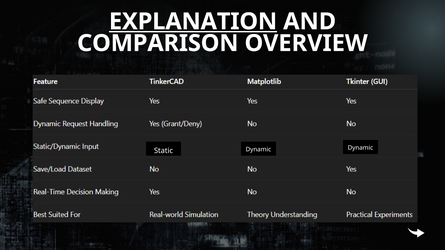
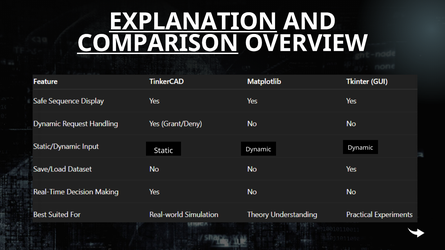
COMPARISON underline: none -> present (158, 43)
